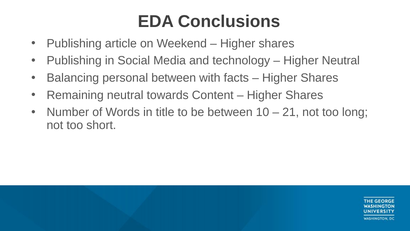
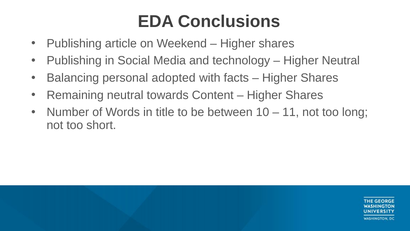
personal between: between -> adopted (174, 78)
21: 21 -> 11 (291, 112)
